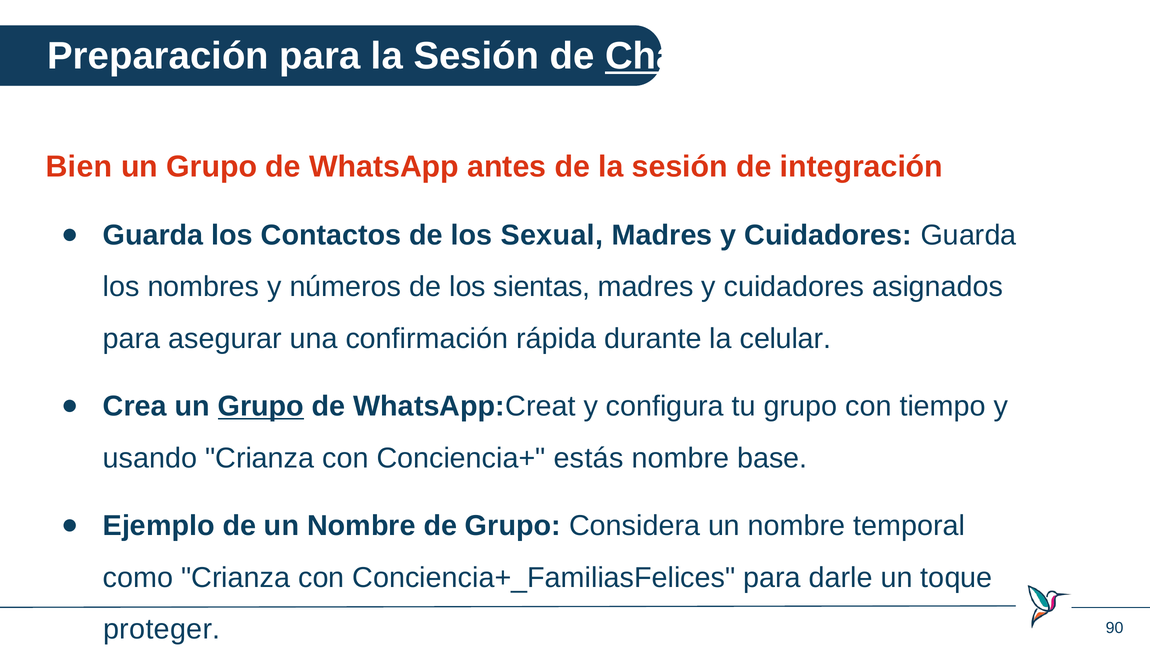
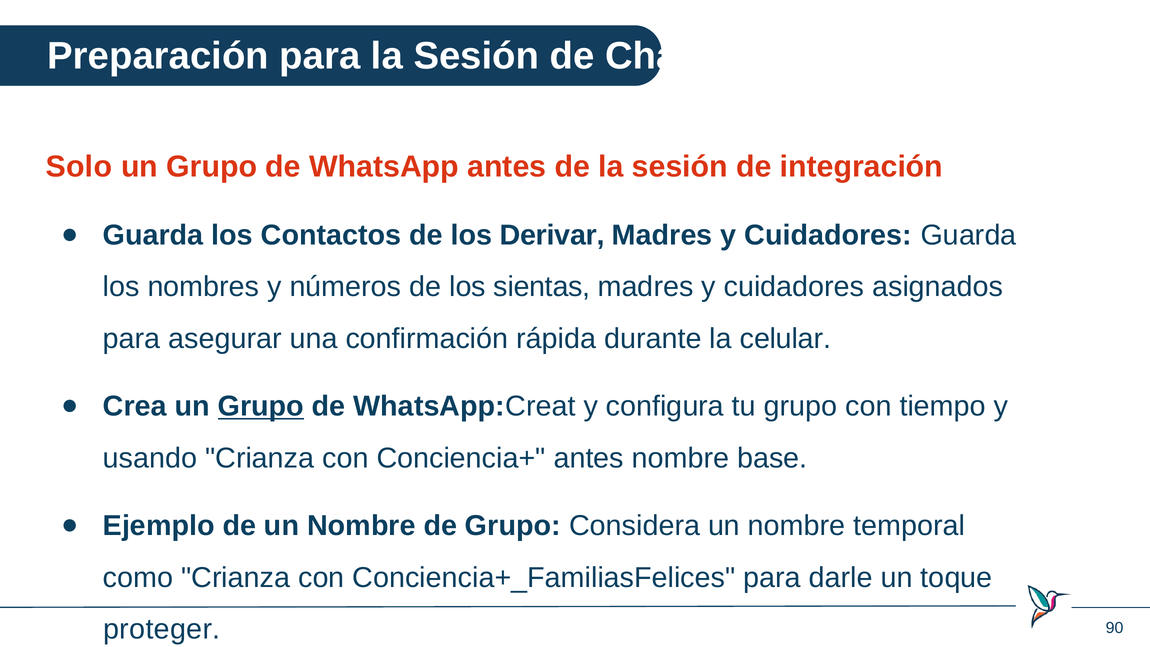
Chat underline: present -> none (648, 56)
Bien: Bien -> Solo (79, 167)
Sexual: Sexual -> Derivar (552, 235)
Conciencia+ estás: estás -> antes (589, 458)
